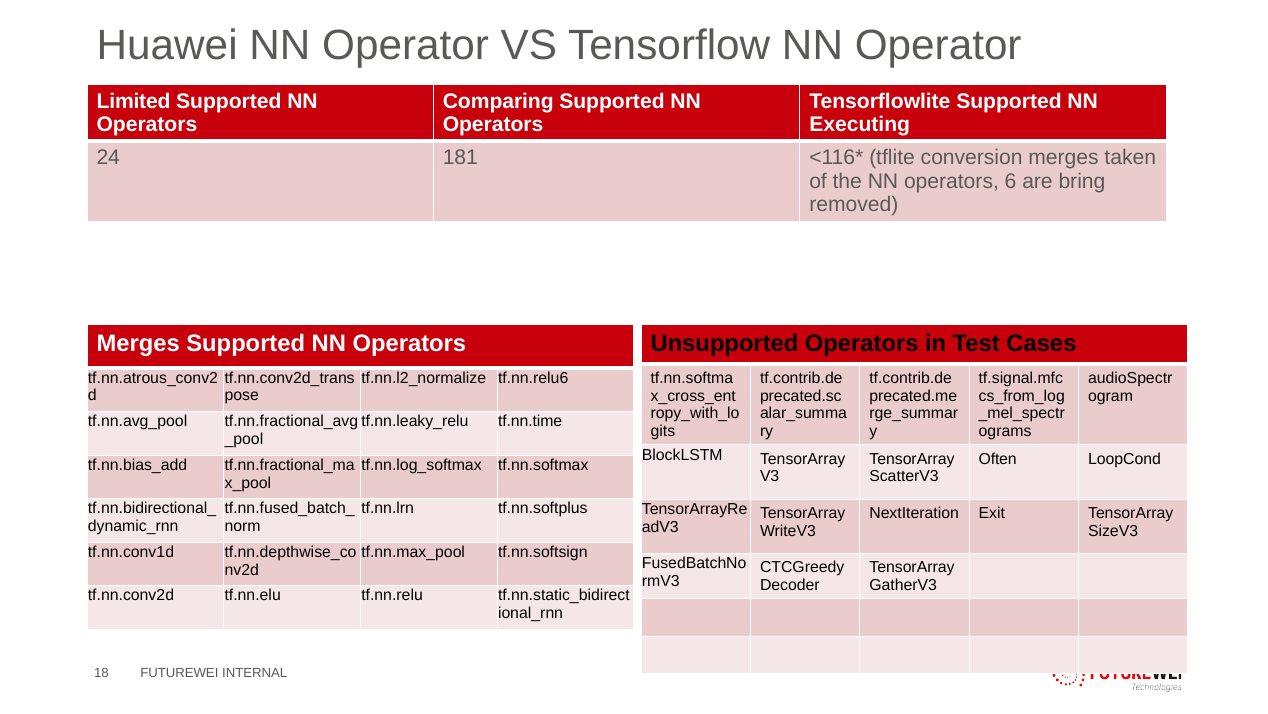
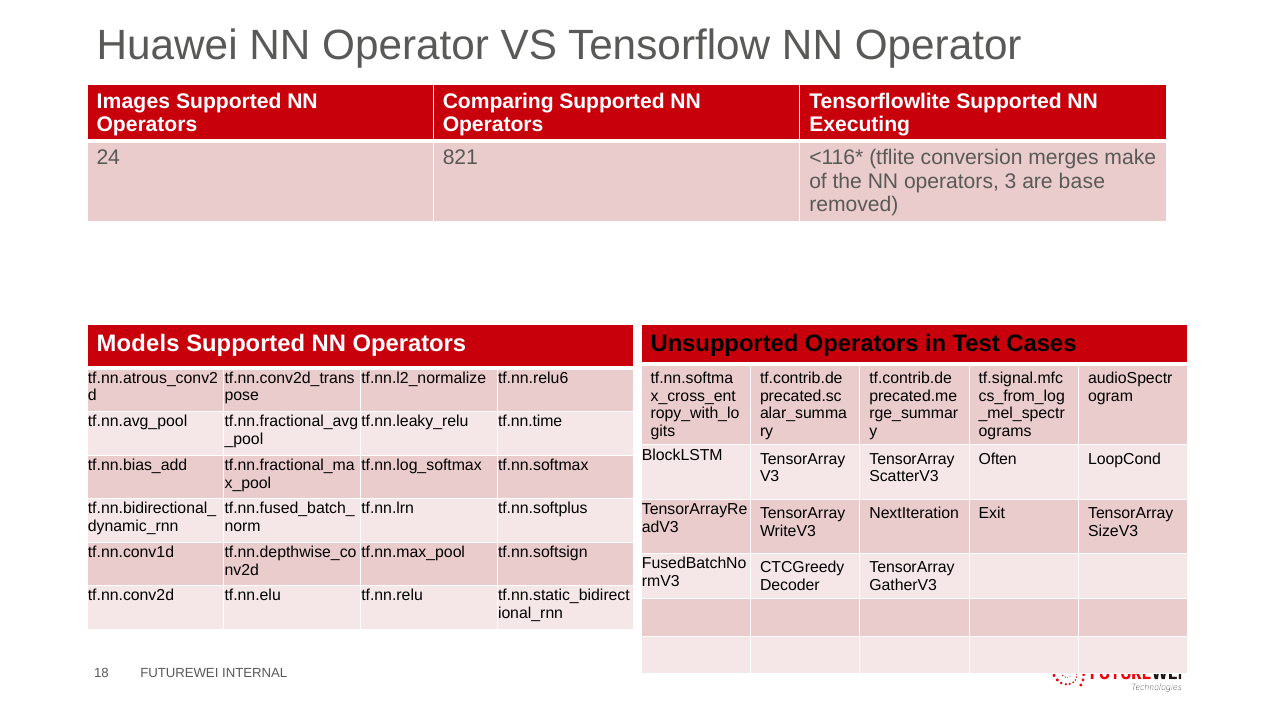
Limited: Limited -> Images (133, 101)
181: 181 -> 821 (460, 158)
taken: taken -> make (1130, 158)
6: 6 -> 3 (1011, 181)
bring: bring -> base (1082, 181)
Merges: Merges -> Models (138, 343)
